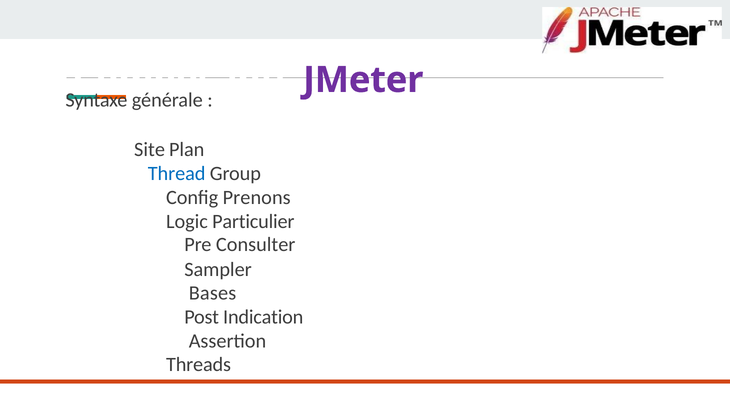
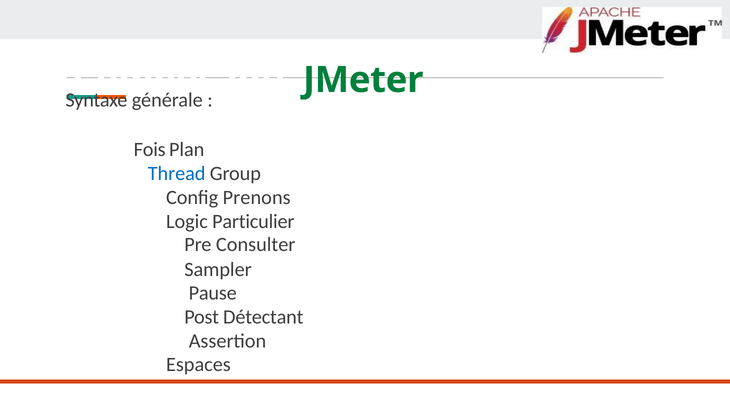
JMeter colour: purple -> green (363, 80)
Site: Site -> Fois (150, 149)
Bases: Bases -> Pause (213, 293)
Indication: Indication -> Détectant (263, 317)
Threads: Threads -> Espaces (198, 364)
